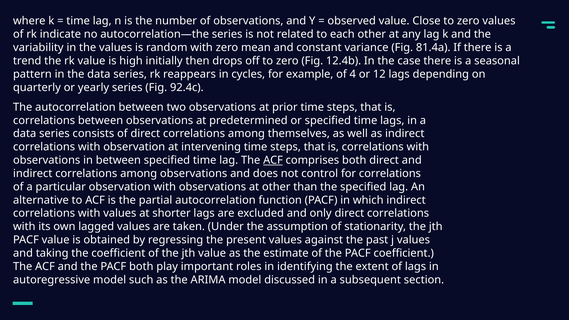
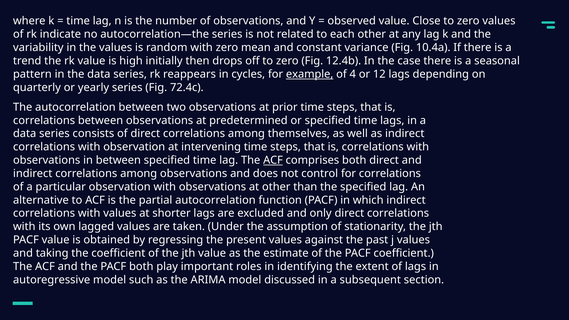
81.4a: 81.4a -> 10.4a (433, 48)
example underline: none -> present (310, 74)
92.4c: 92.4c -> 72.4c (187, 87)
